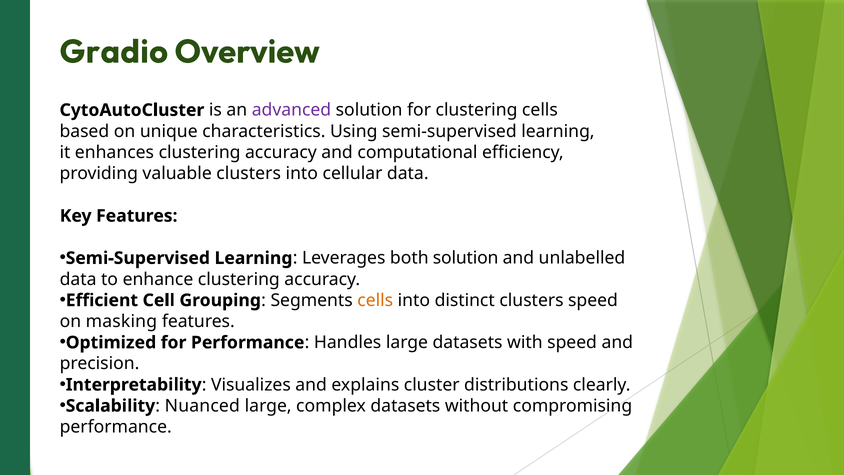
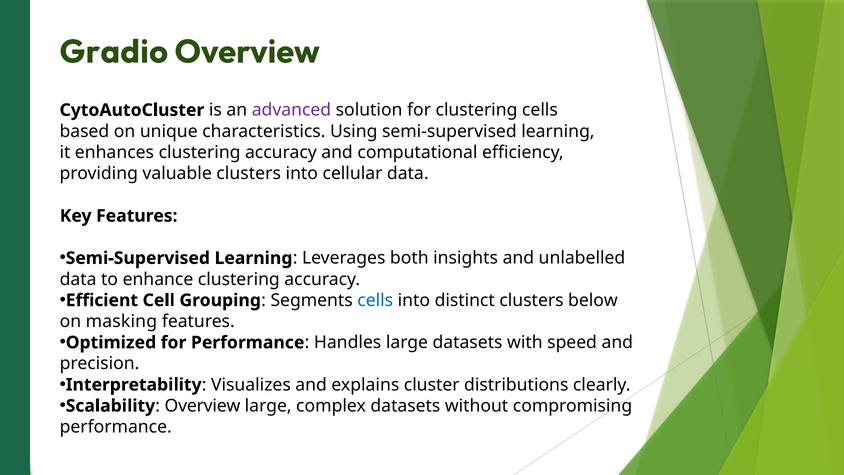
both solution: solution -> insights (466, 258)
cells colour: orange -> blue (375, 300)
clusters speed: speed -> below (593, 300)
Scalability Nuanced: Nuanced -> Overview (202, 406)
